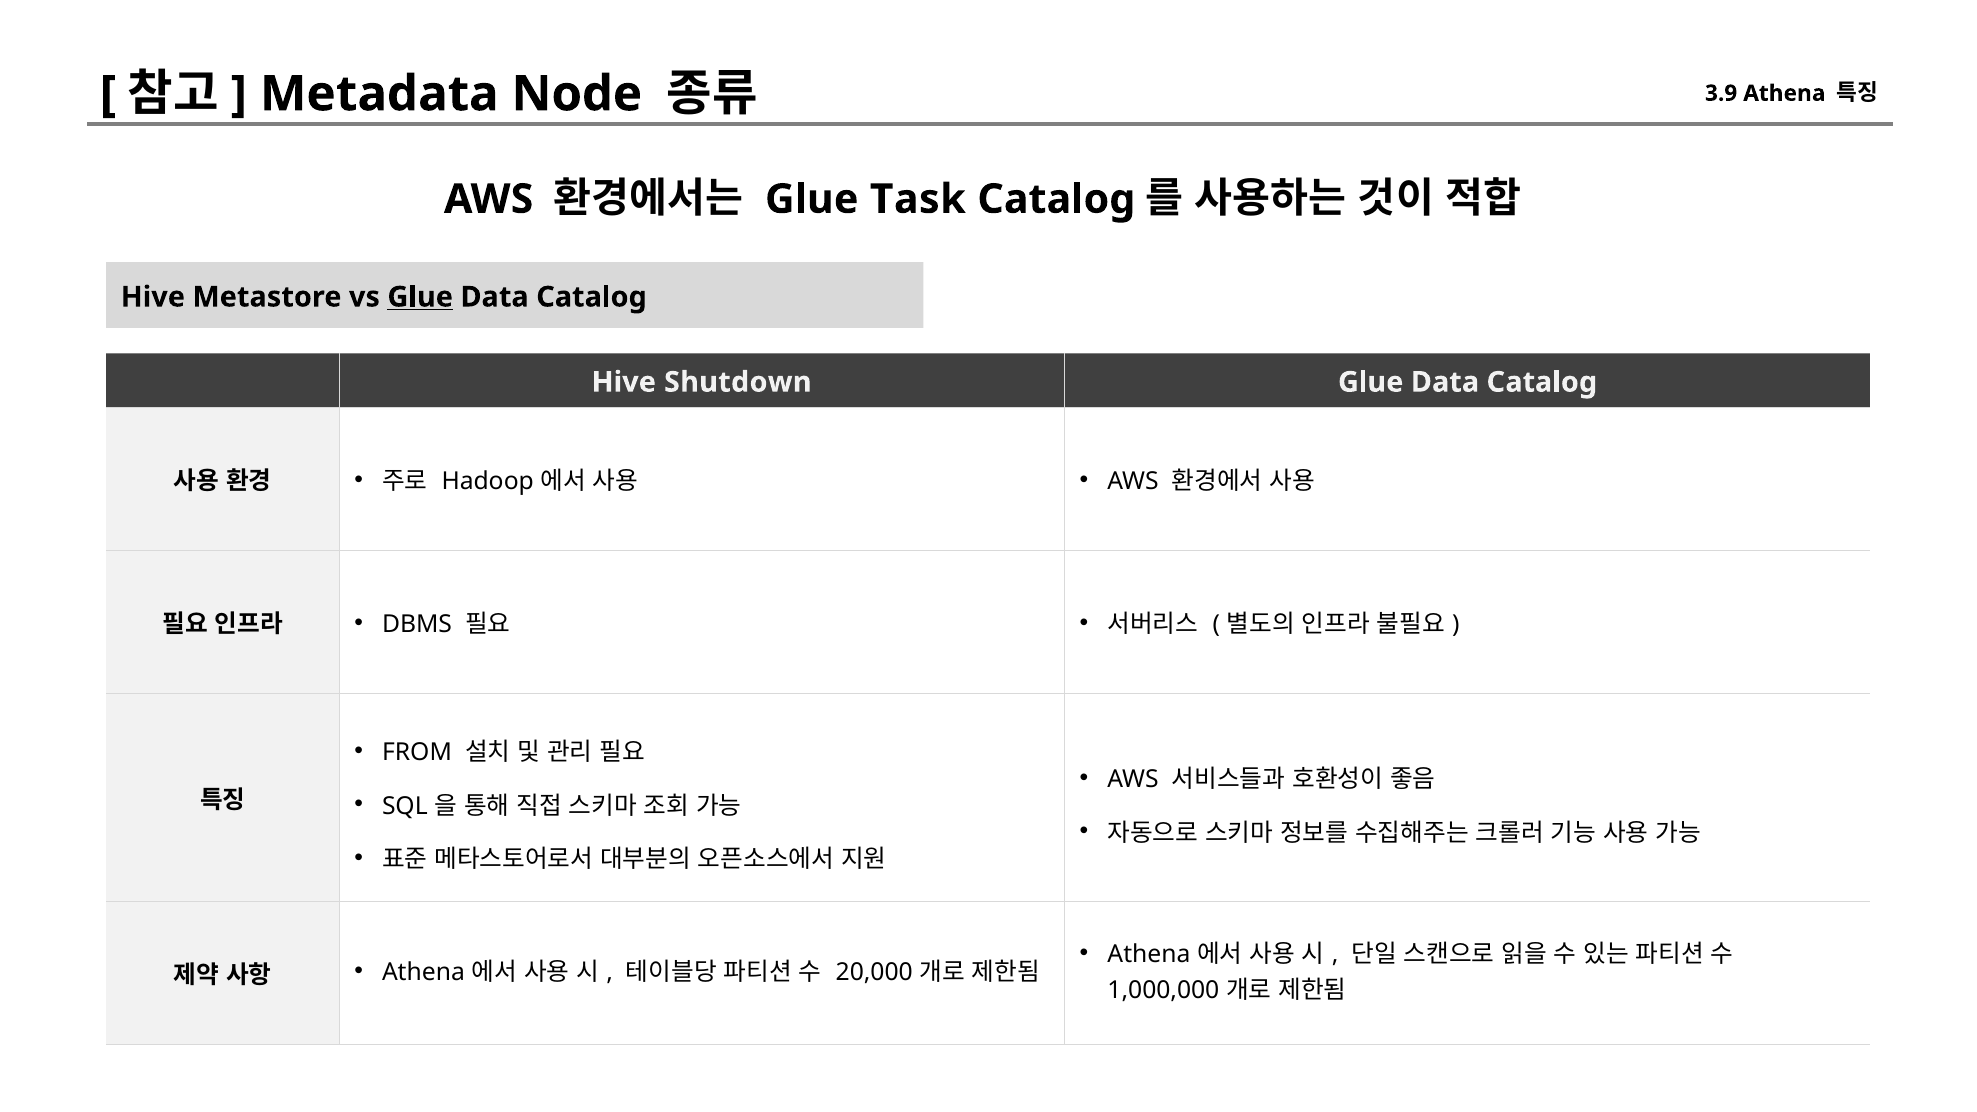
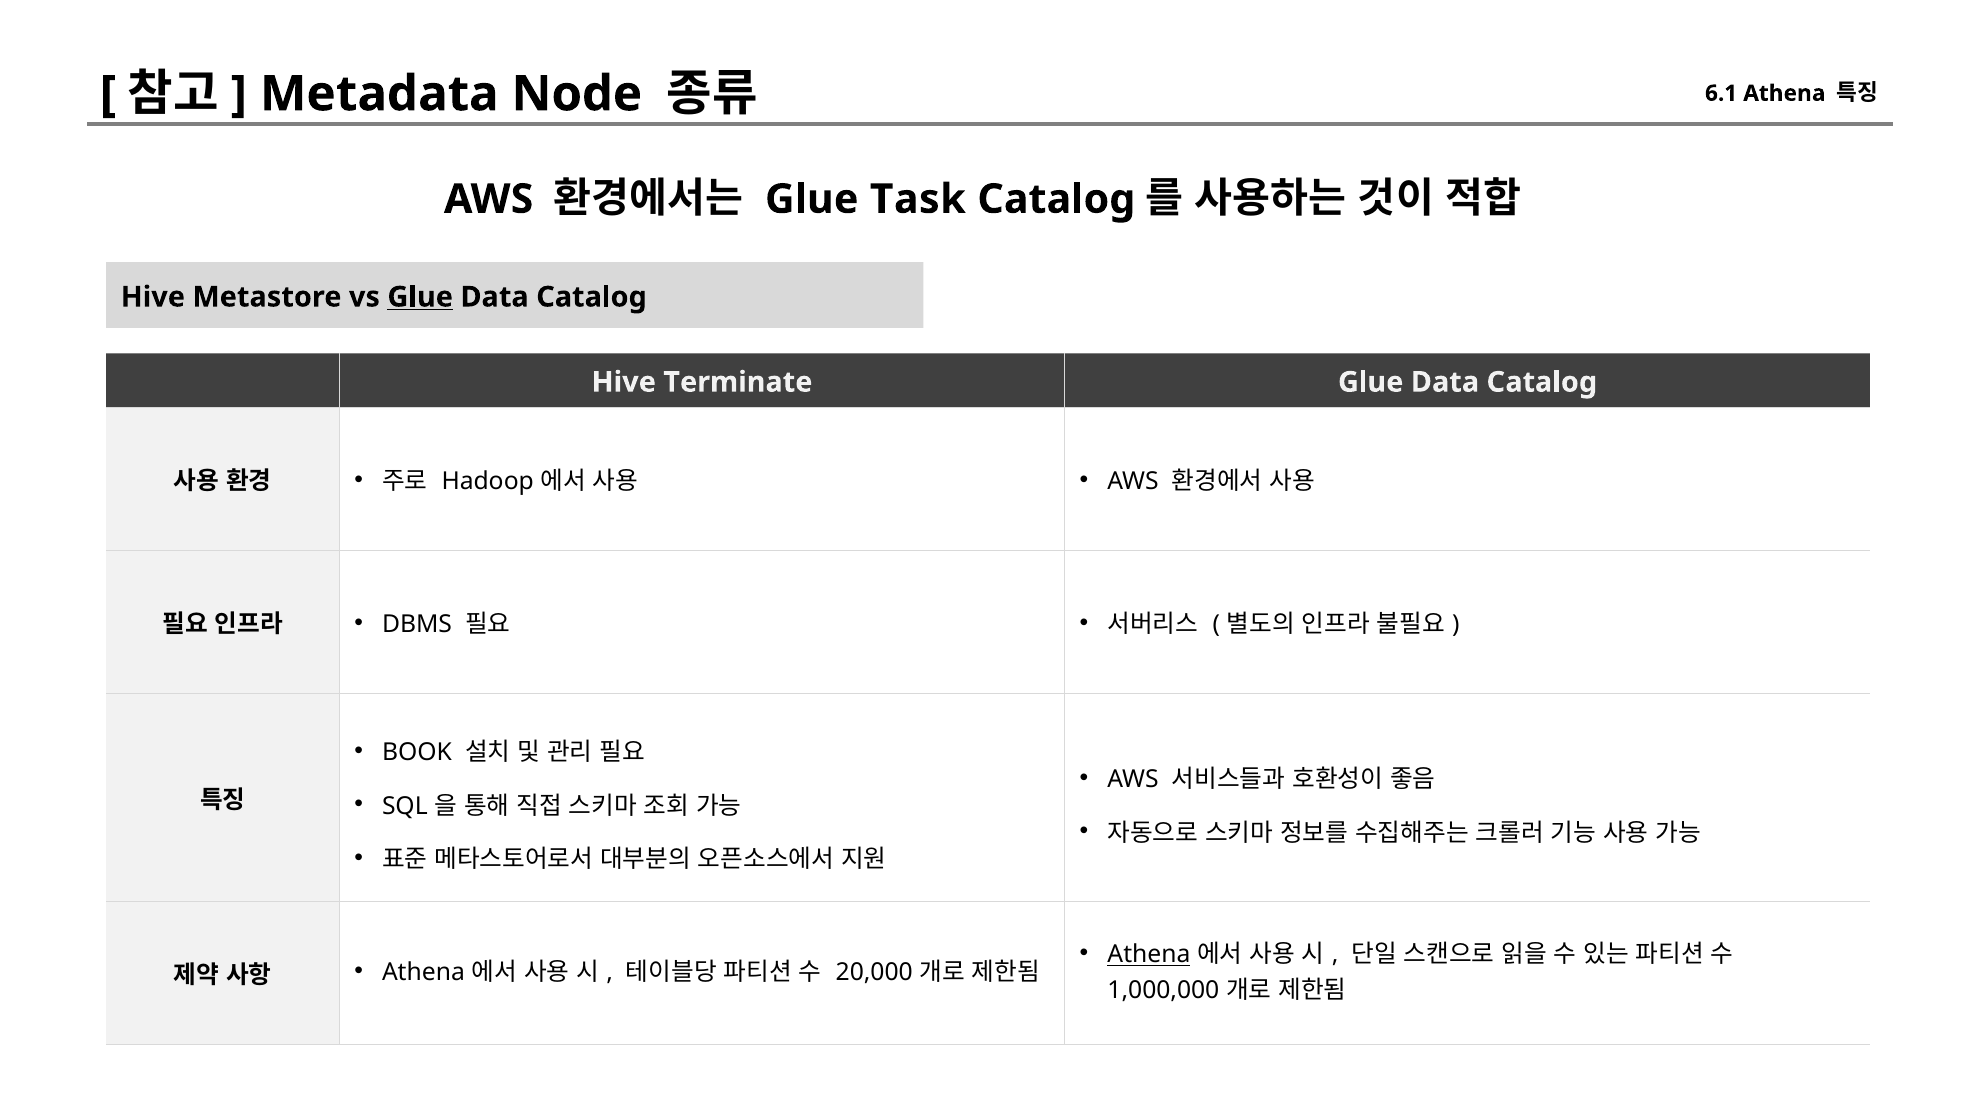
3.9: 3.9 -> 6.1 (1721, 93)
Shutdown: Shutdown -> Terminate (738, 382)
FROM: FROM -> BOOK (417, 752)
Athena underline: none -> present (1149, 955)
